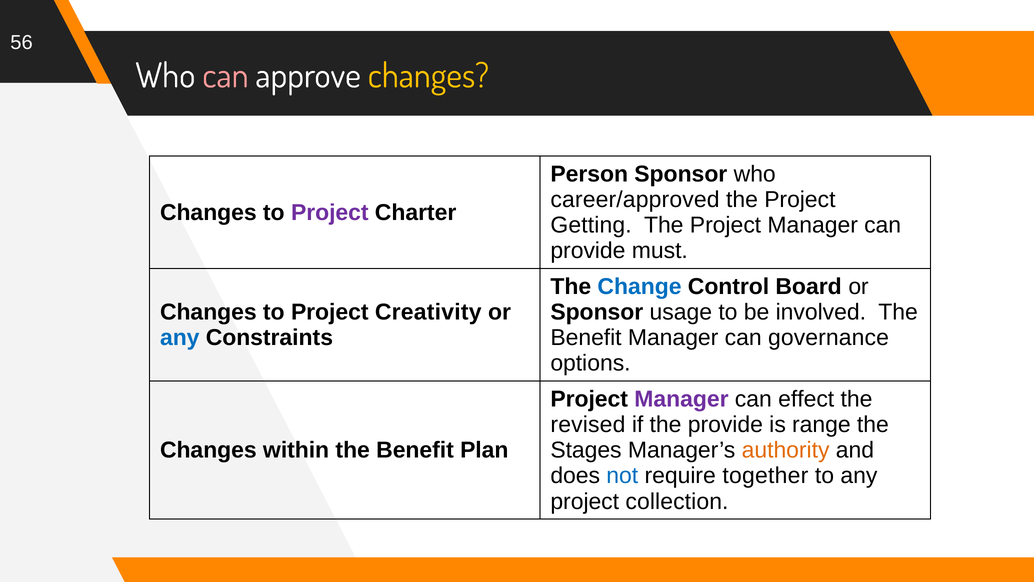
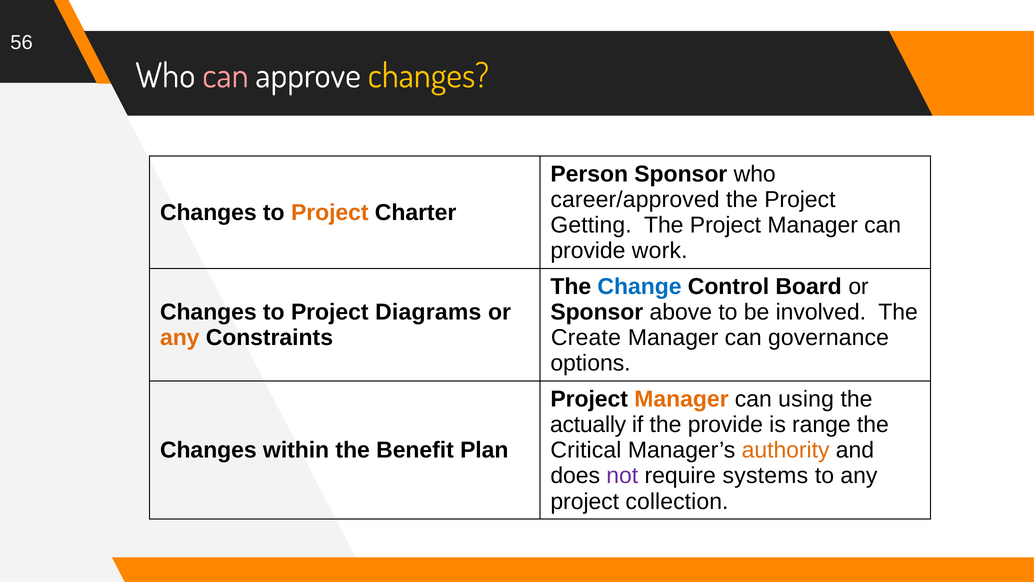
Project colour: purple -> orange (330, 212)
must: must -> work (660, 251)
Creativity: Creativity -> Diagrams (428, 312)
usage: usage -> above (681, 312)
any colour: blue -> orange (180, 338)
Benefit: Benefit -> Create (586, 338)
Manager colour: purple -> orange (681, 399)
effect: effect -> using (806, 399)
revised: revised -> actually (588, 425)
Stages: Stages -> Critical (586, 450)
not colour: blue -> purple (622, 476)
together: together -> systems (765, 476)
